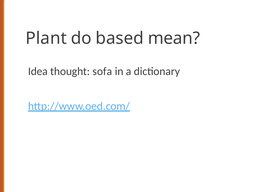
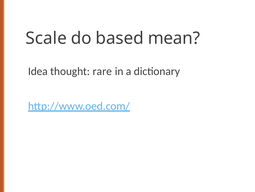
Plant: Plant -> Scale (46, 38)
sofa: sofa -> rare (102, 71)
